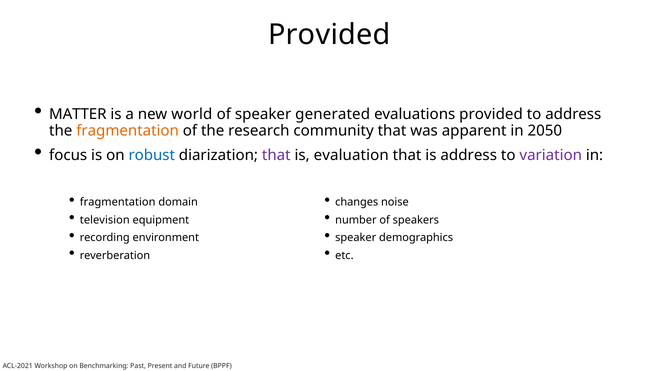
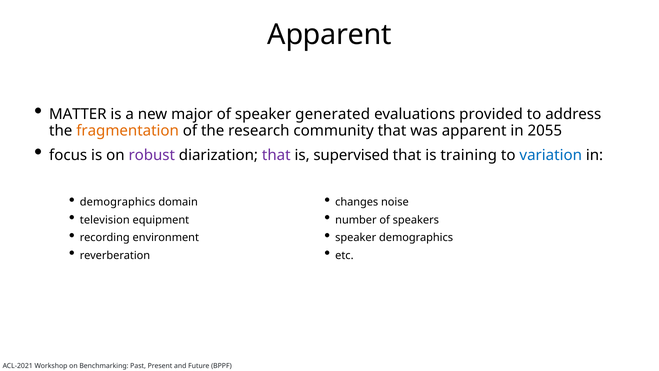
Provided: Provided -> Apparent (330, 35)
world: world -> major (192, 114)
2050: 2050 -> 2055 (545, 130)
robust colour: blue -> purple (152, 155)
evaluation: evaluation -> supervised (351, 155)
is address: address -> training (469, 155)
variation colour: purple -> blue (551, 155)
fragmentation: fragmentation -> demographics (118, 202)
